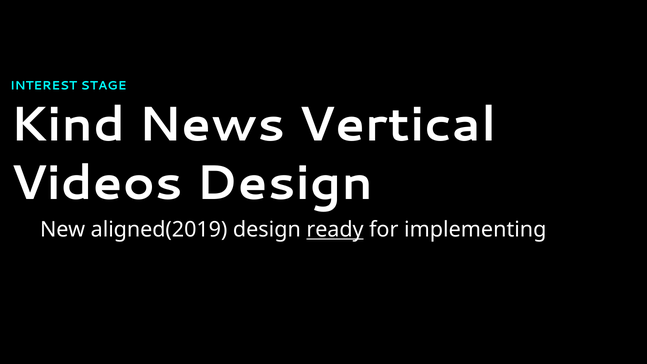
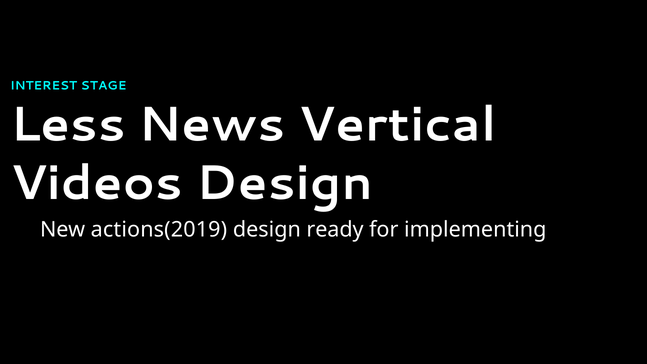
Kind: Kind -> Less (68, 125)
aligned(2019: aligned(2019 -> actions(2019 (159, 230)
ready underline: present -> none (335, 230)
